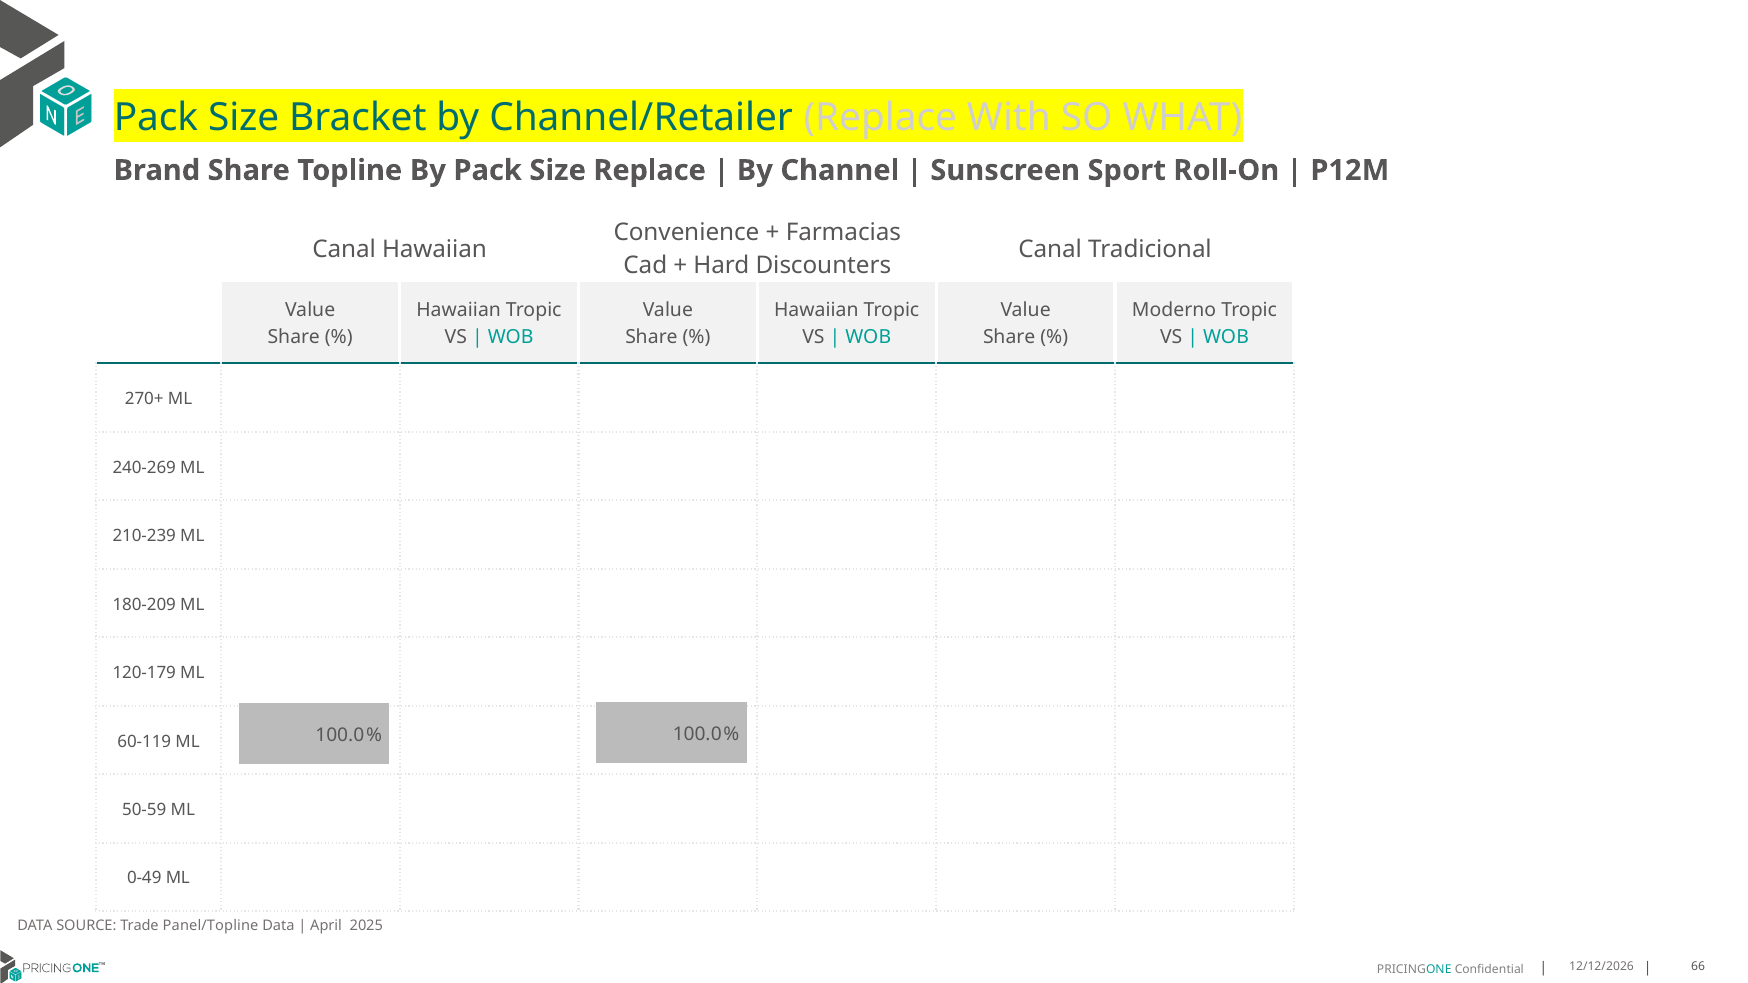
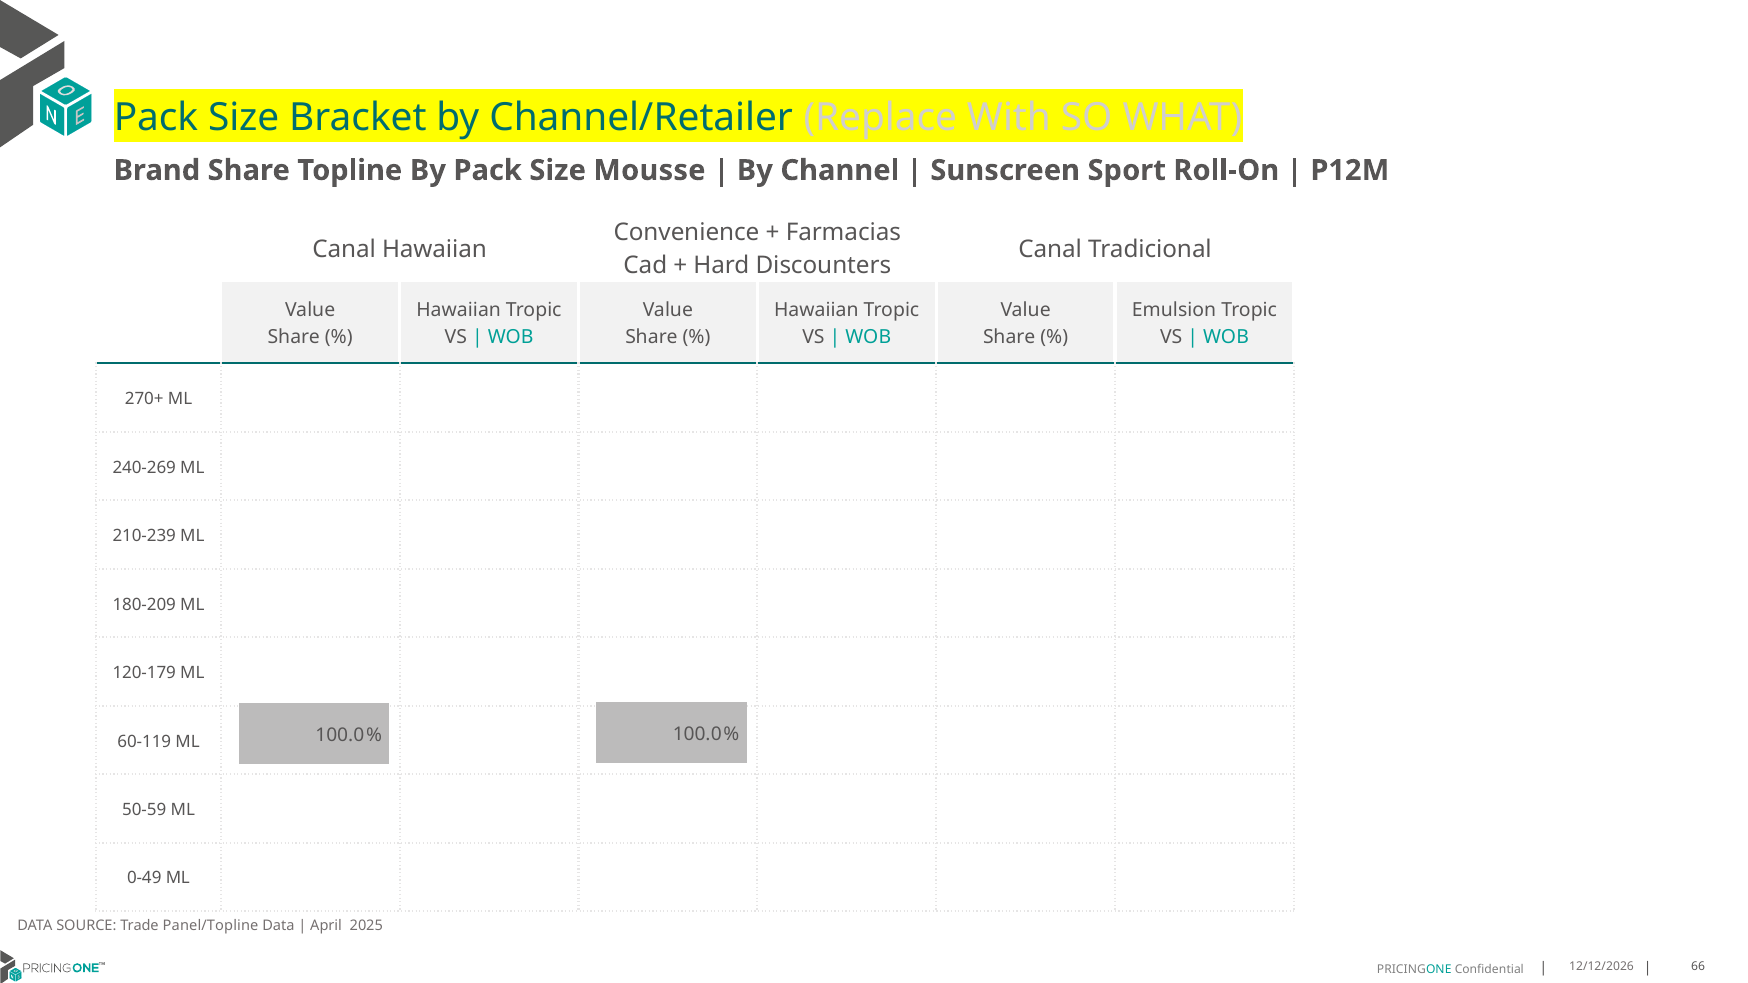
Size Replace: Replace -> Mousse (649, 170)
Moderno: Moderno -> Emulsion (1174, 310)
